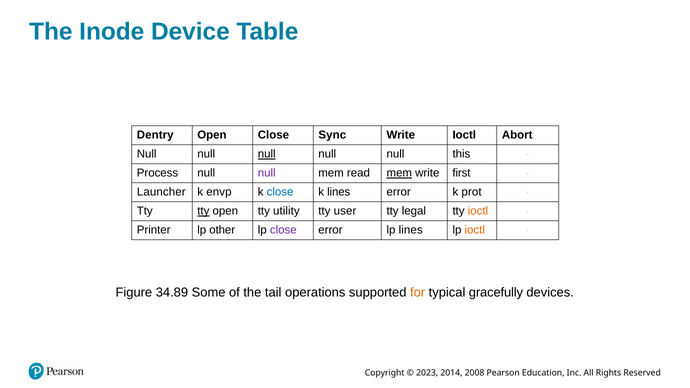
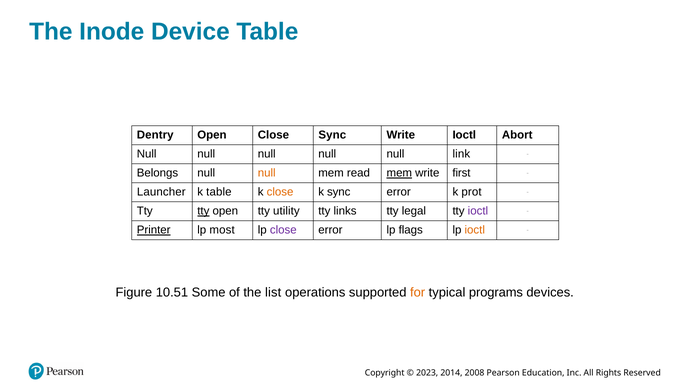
null underline: present -> none (267, 154)
this: this -> link (461, 154)
Process: Process -> Belongs (158, 173)
null colour: purple -> orange (267, 173)
k envp: envp -> table (219, 192)
close colour: blue -> orange (280, 192)
k lines: lines -> sync (339, 192)
user: user -> links (345, 211)
ioctl colour: orange -> purple (478, 211)
Printer underline: none -> present (154, 230)
other: other -> most (222, 230)
lp lines: lines -> flags (411, 230)
34.89: 34.89 -> 10.51 (172, 292)
tail: tail -> list (273, 292)
gracefully: gracefully -> programs (496, 292)
